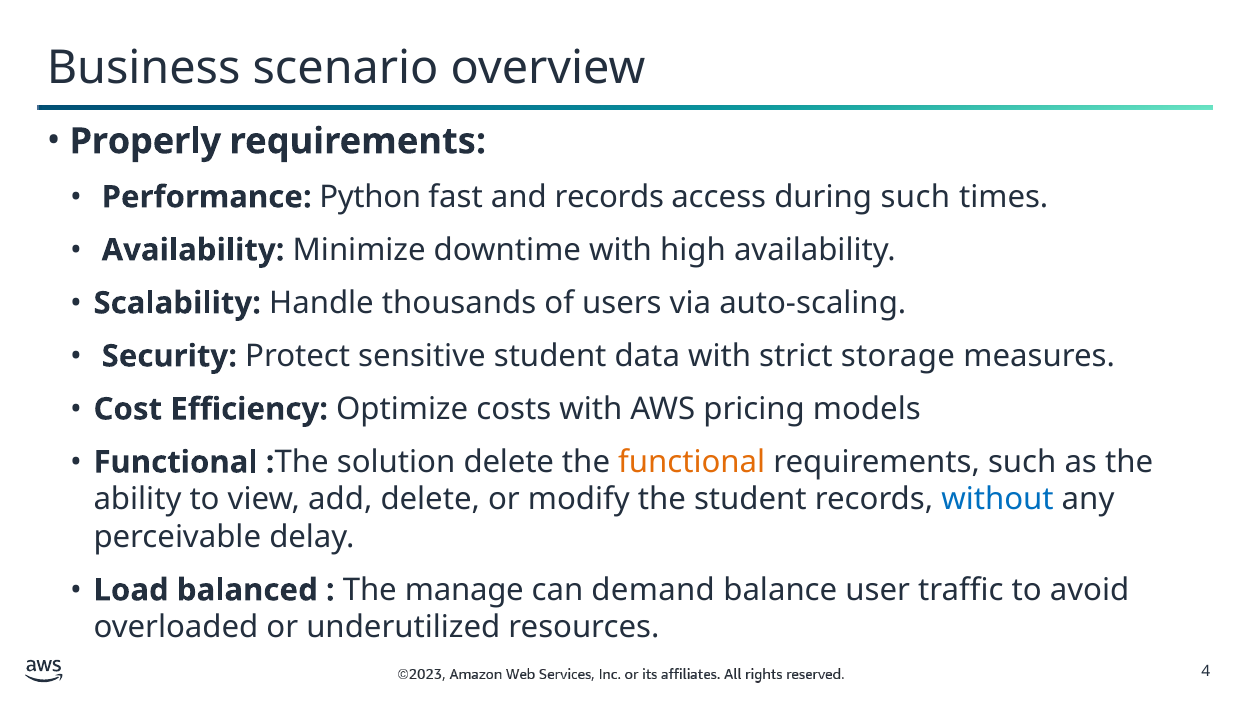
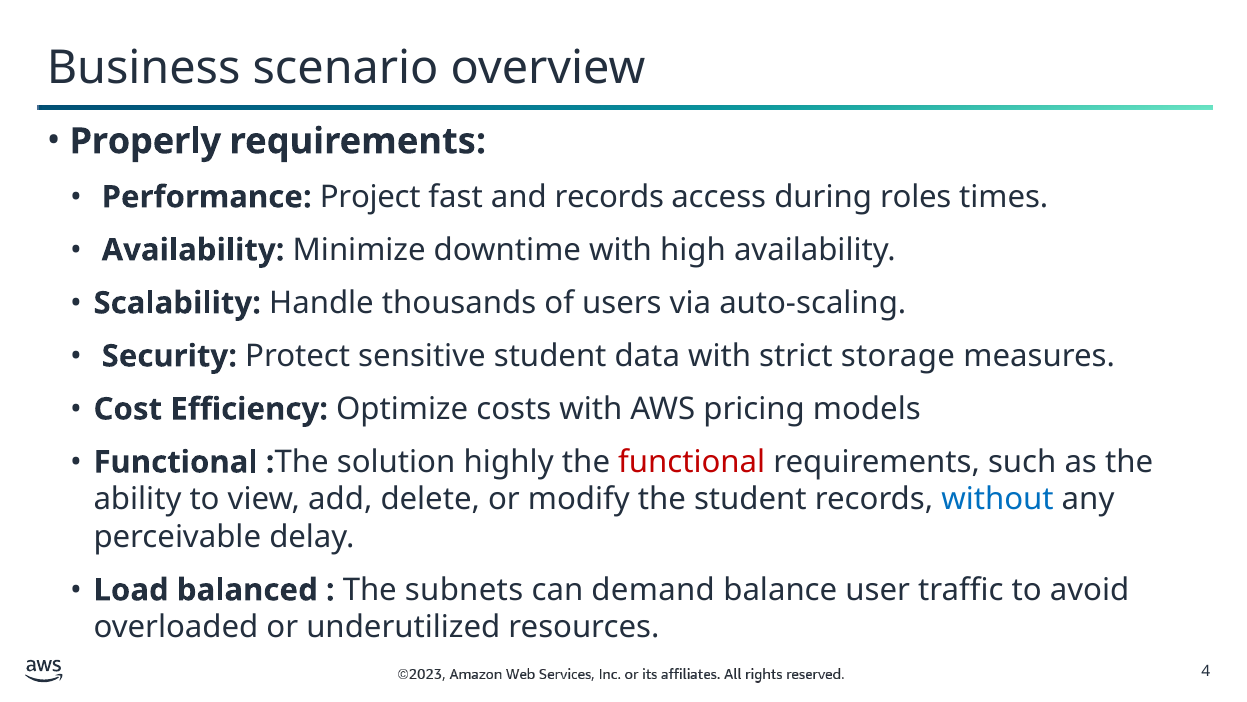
Python: Python -> Project (370, 197)
during such: such -> roles (916, 197)
solution delete: delete -> highly (509, 462)
functional colour: orange -> red (692, 462)
manage: manage -> subnets (464, 590)
